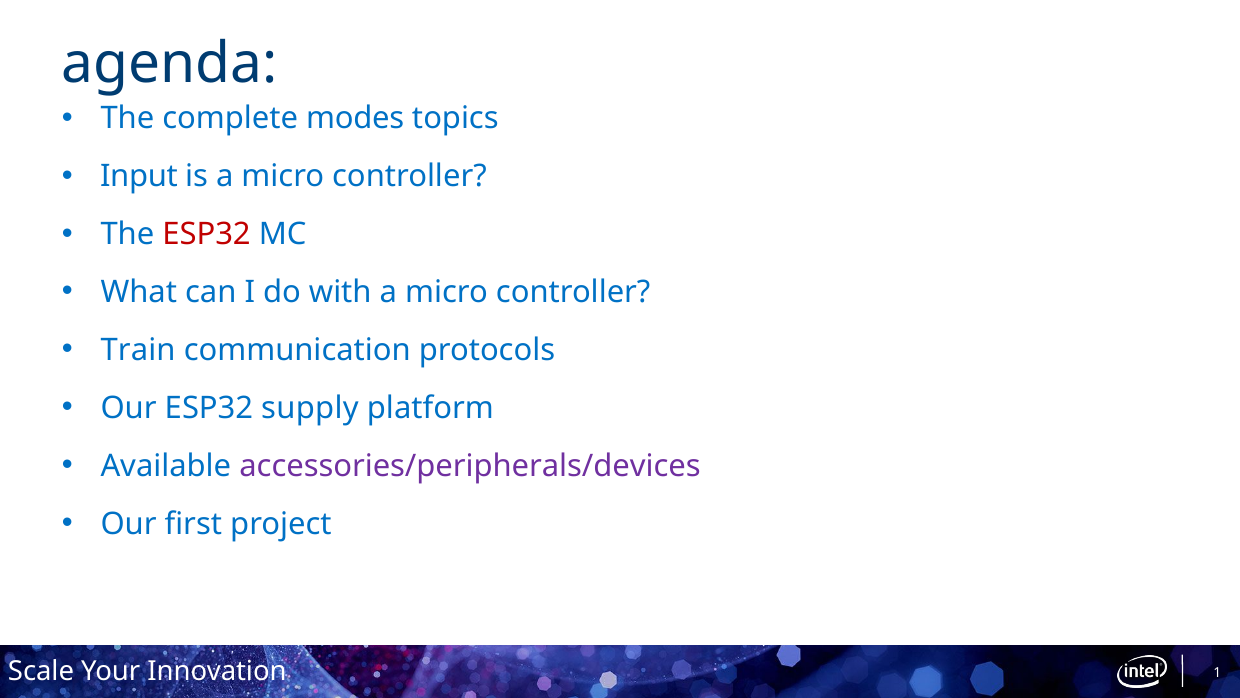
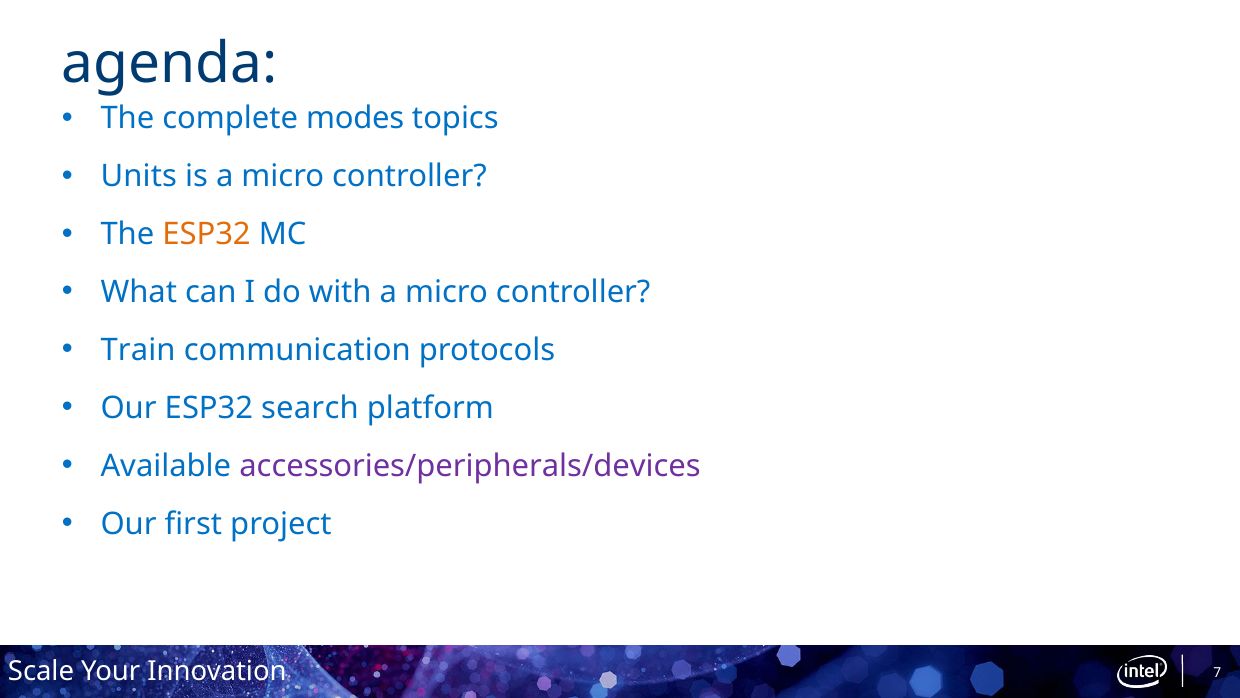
Input: Input -> Units (139, 176)
ESP32 colour: red -> orange (207, 234)
supply: supply -> search (310, 408)
1: 1 -> 7 (1217, 672)
